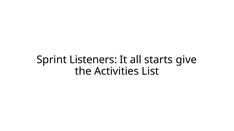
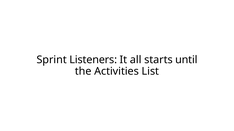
give: give -> until (186, 60)
